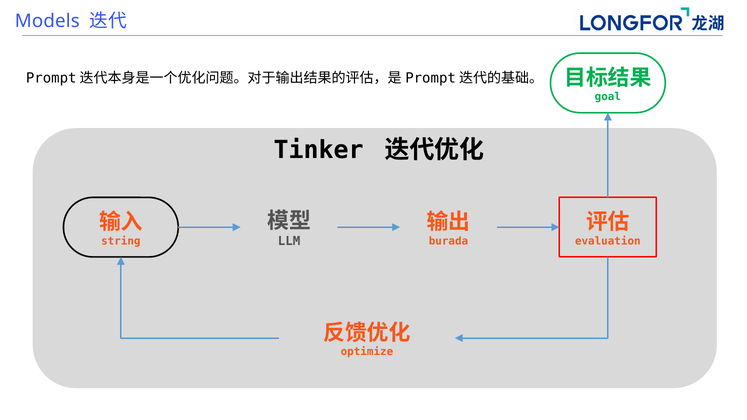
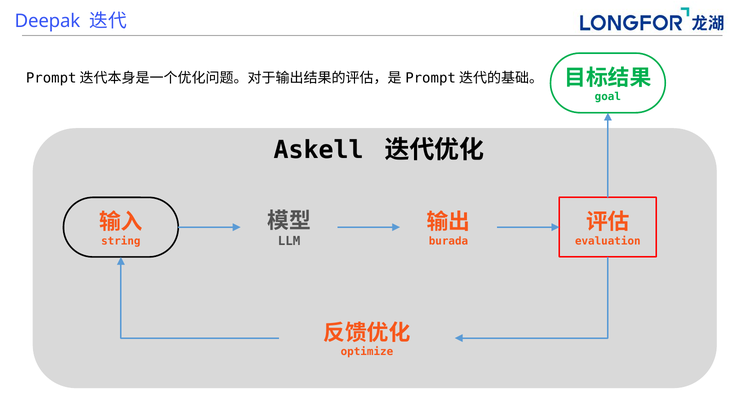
Models: Models -> Deepak (47, 21)
Tinker: Tinker -> Askell (319, 150)
